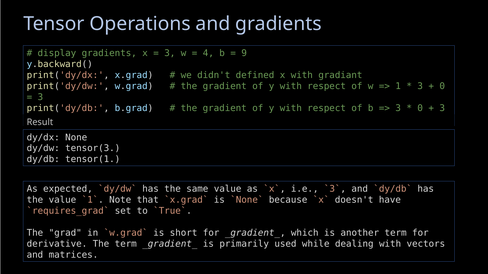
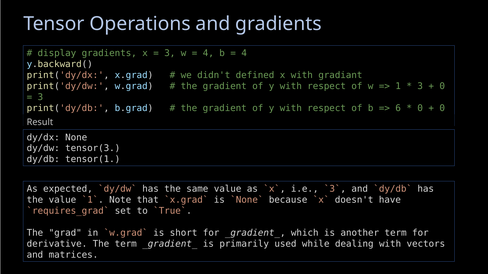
9: 9 -> 4 (244, 53)
3: 3 -> 6 (398, 108)
3: 3 -> 0 (442, 108)
